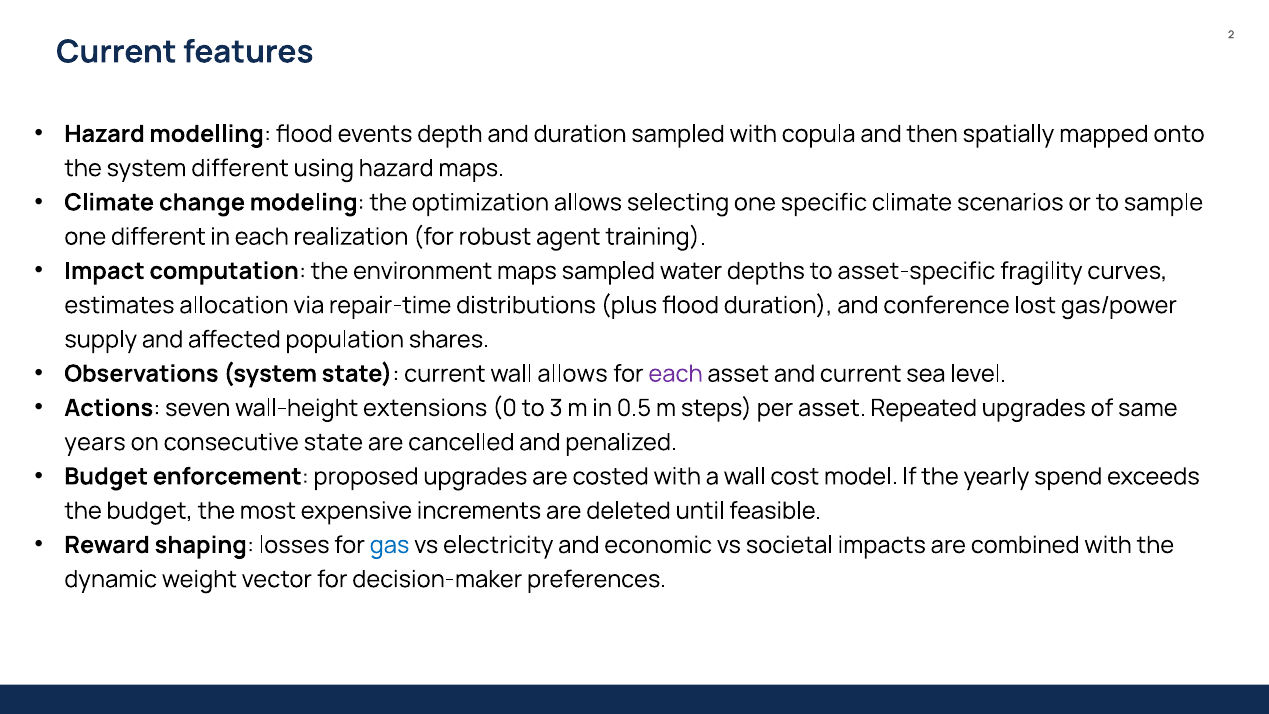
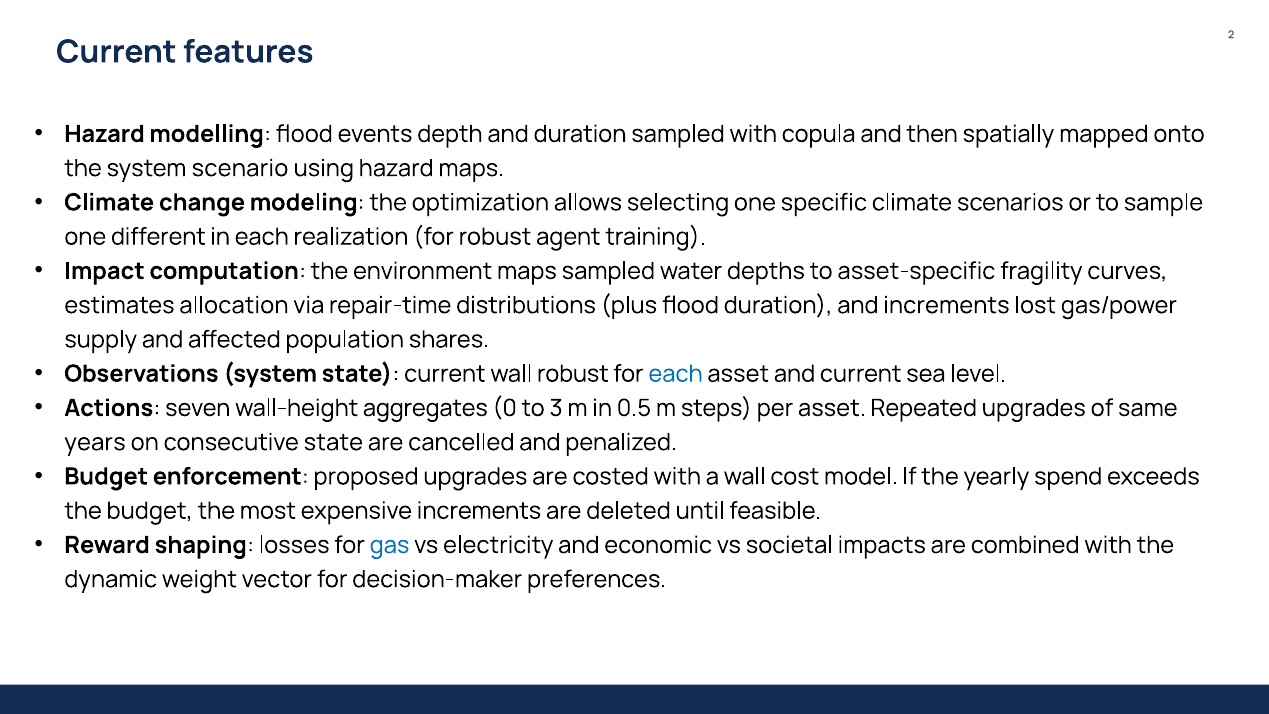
system different: different -> scenario (240, 168)
and conference: conference -> increments (946, 305)
wall allows: allows -> robust (573, 374)
each colour: purple -> blue (676, 374)
extensions: extensions -> aggregates (425, 408)
